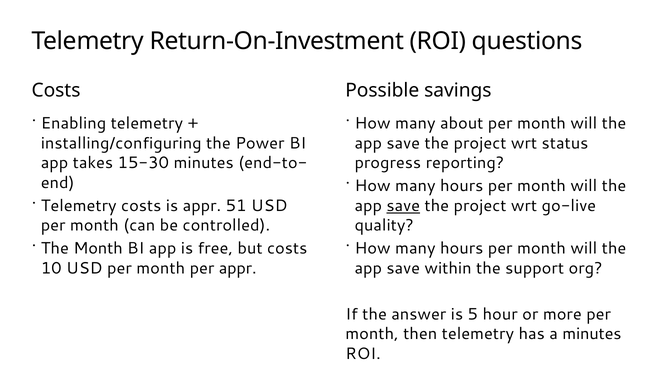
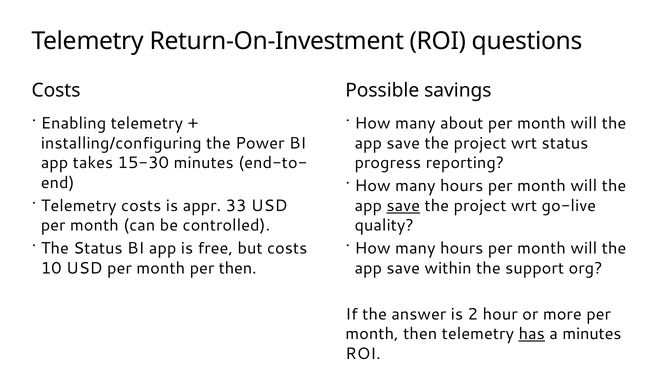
51: 51 -> 33 (236, 206)
The Month: Month -> Status (98, 249)
per appr: appr -> then (238, 268)
5: 5 -> 2 (473, 314)
has underline: none -> present (532, 334)
